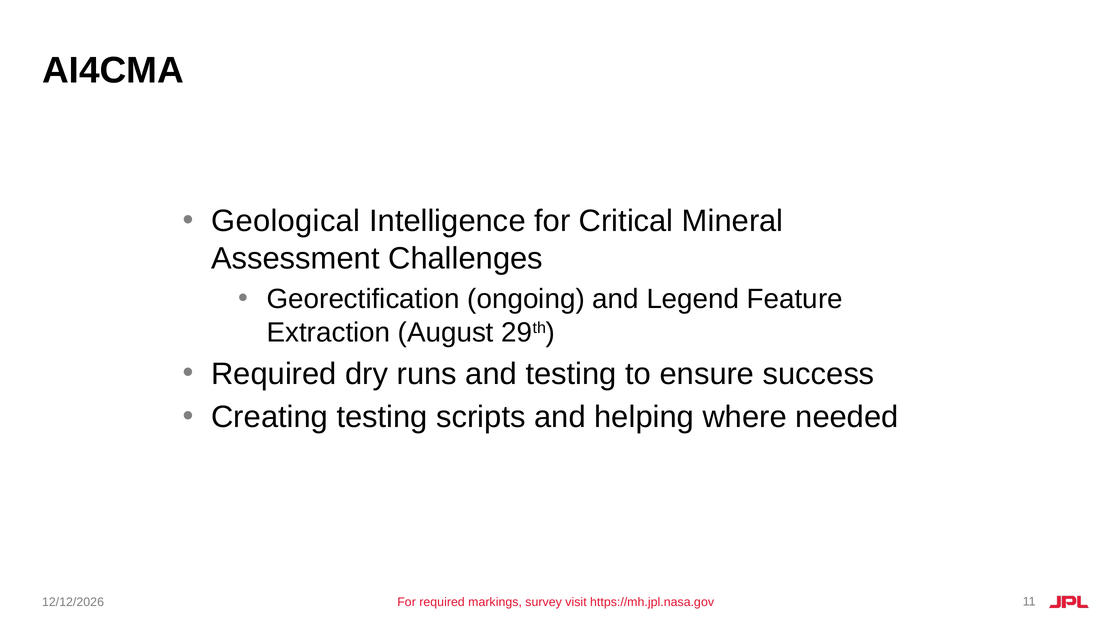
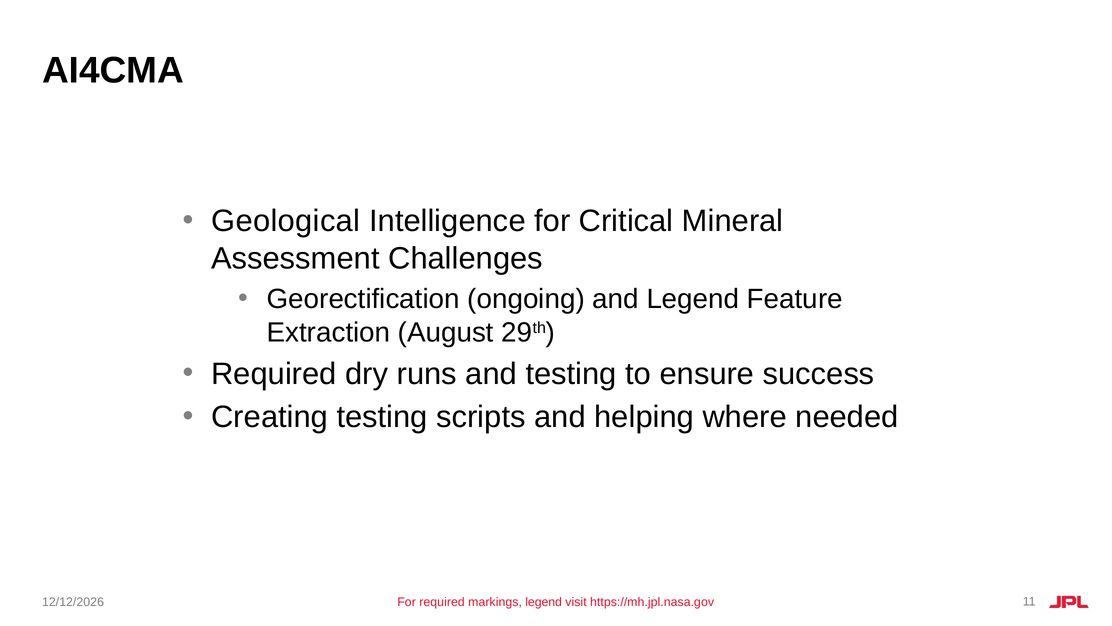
markings survey: survey -> legend (544, 602)
